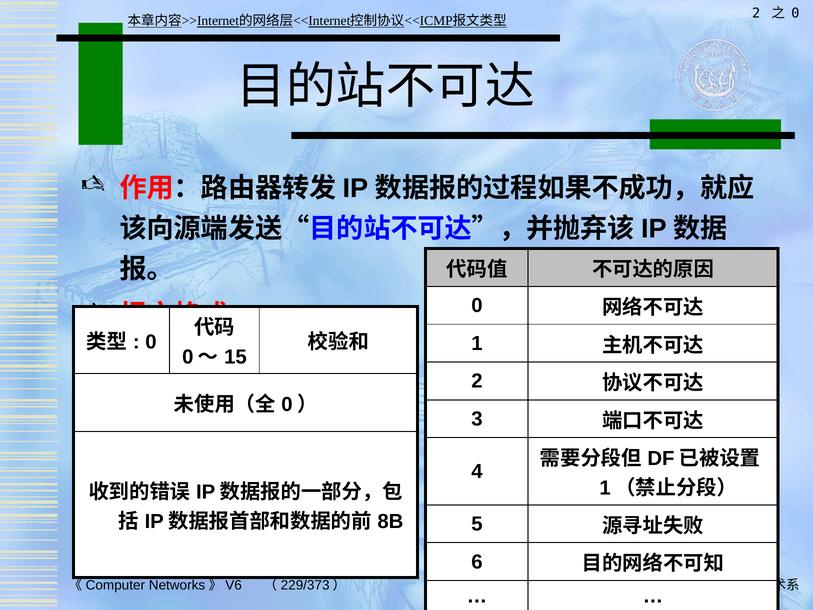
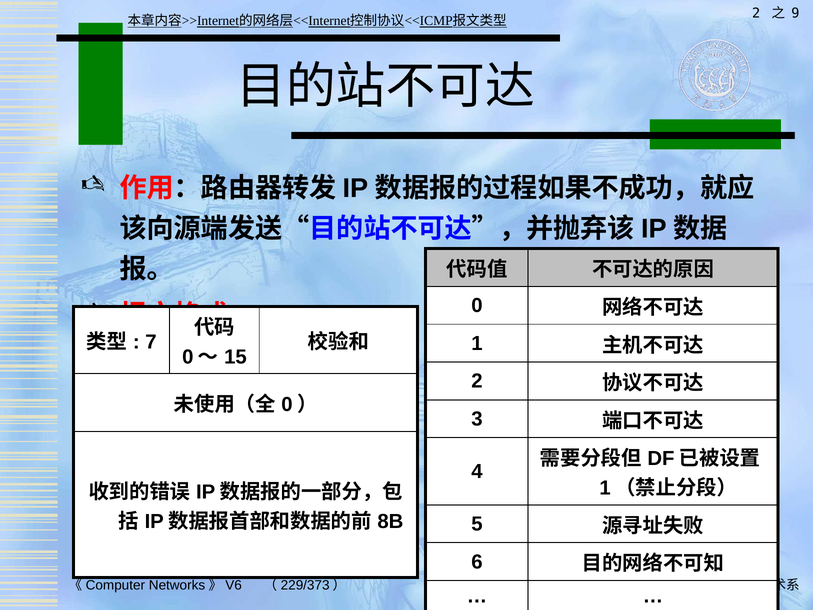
0: 0 -> 9 (795, 13)
0: 0 -> 7 (151, 342)
